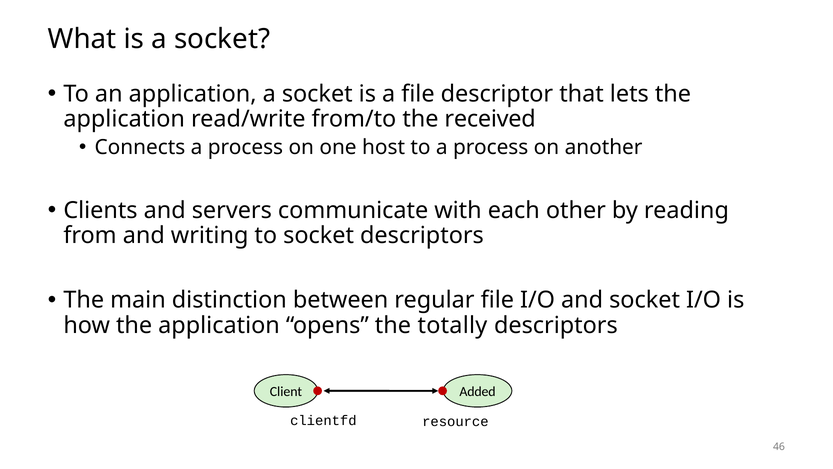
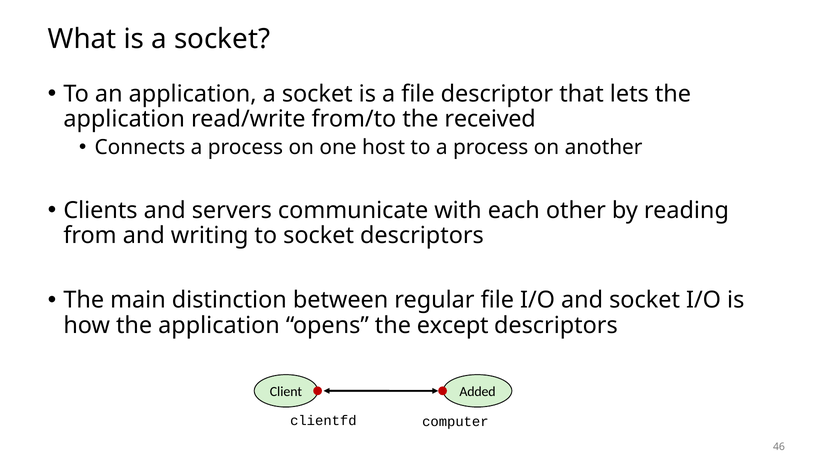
totally: totally -> except (453, 325)
resource: resource -> computer (455, 421)
